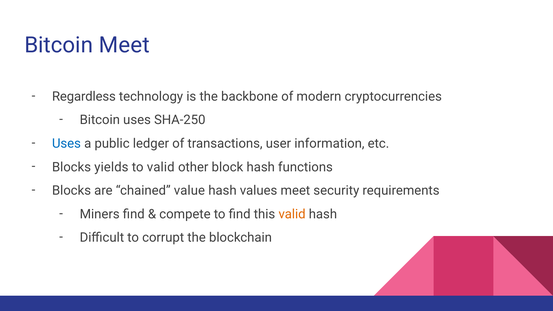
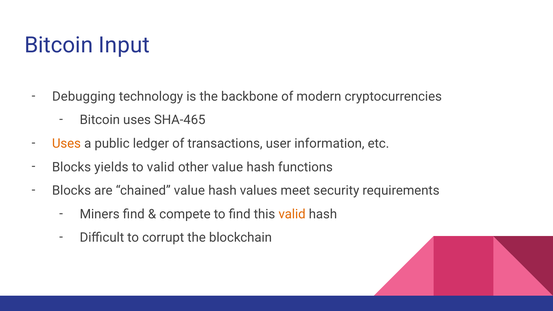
Bitcoin Meet: Meet -> Input (124, 45)
Regardless: Regardless -> Debugging (84, 97)
SHA-250: SHA-250 -> SHA-465 (180, 120)
Uses colour: blue -> orange (66, 144)
other block: block -> value (227, 167)
